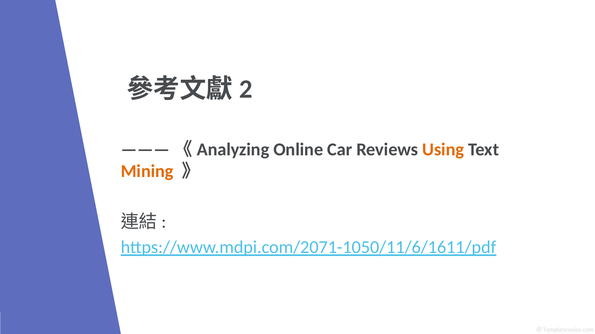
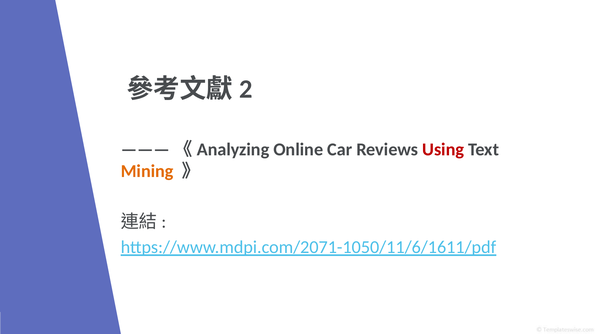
Using colour: orange -> red (443, 150)
